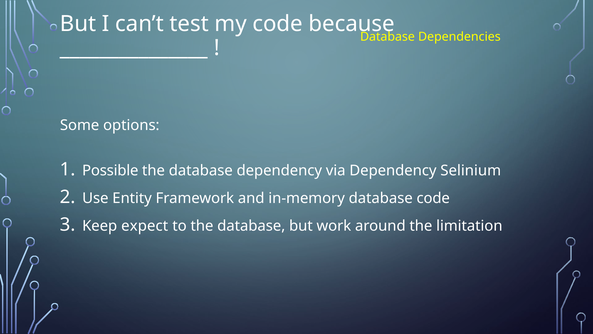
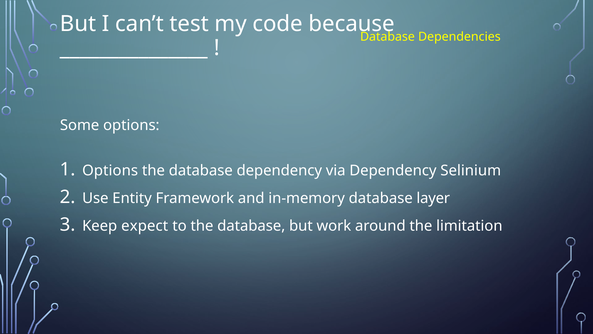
Possible: Possible -> Options (110, 170)
database code: code -> layer (433, 198)
